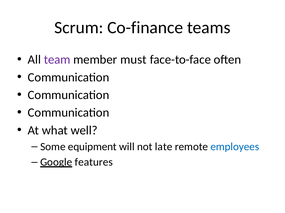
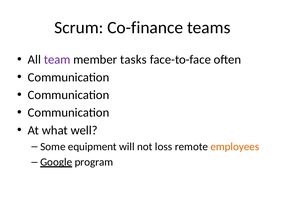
must: must -> tasks (133, 60)
late: late -> loss (164, 147)
employees colour: blue -> orange (235, 147)
features: features -> program (94, 163)
